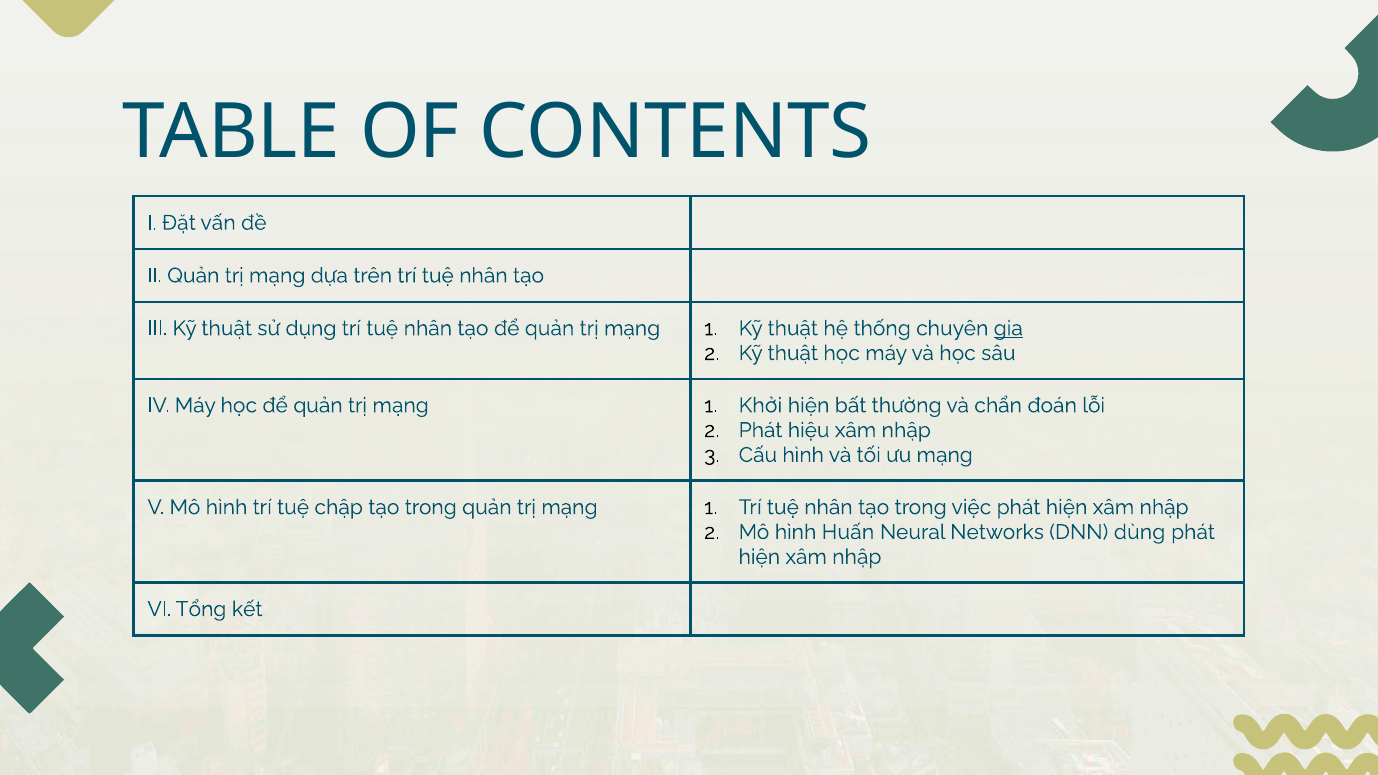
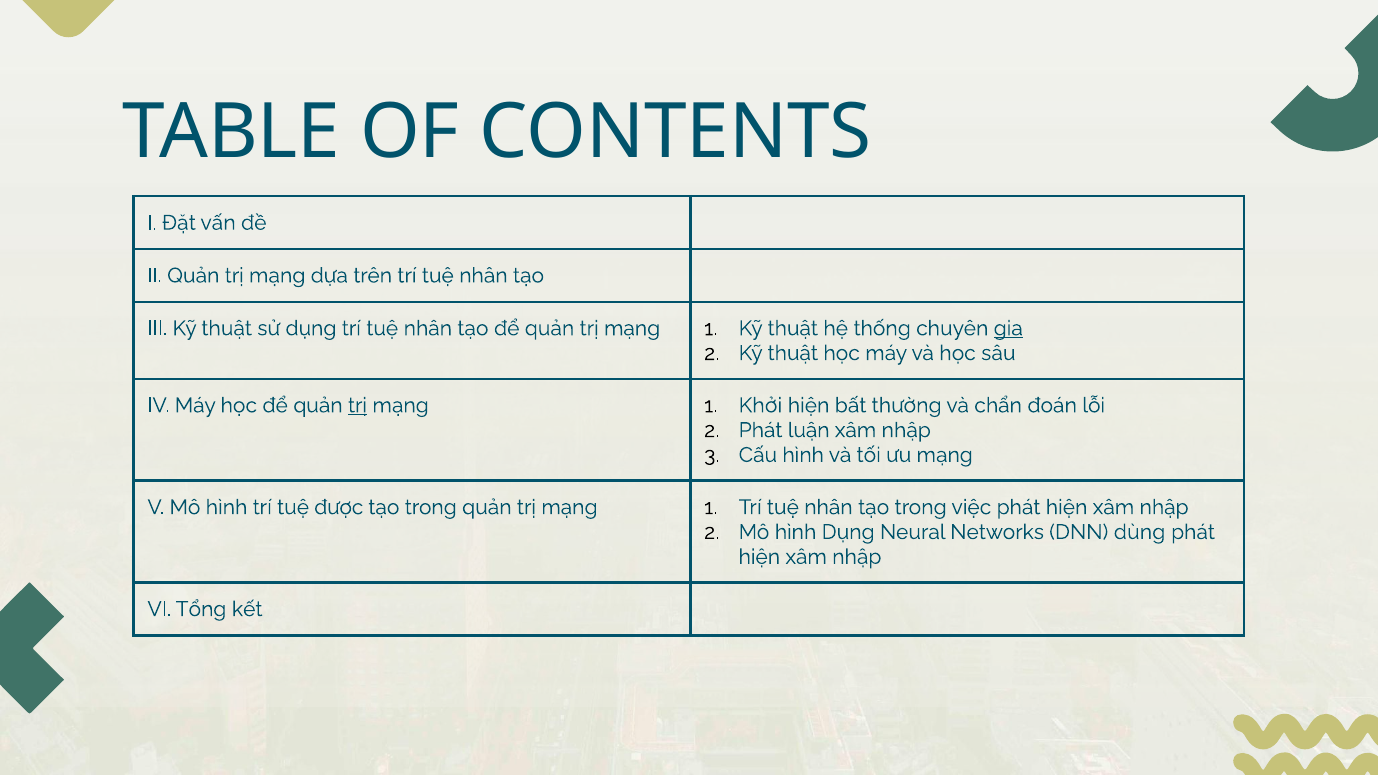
trị underline: none -> present (357, 405)
hiệu: hiệu -> luận (809, 430)
chập: chập -> được (339, 507)
hình Huấn: Huấn -> Dụng (848, 532)
